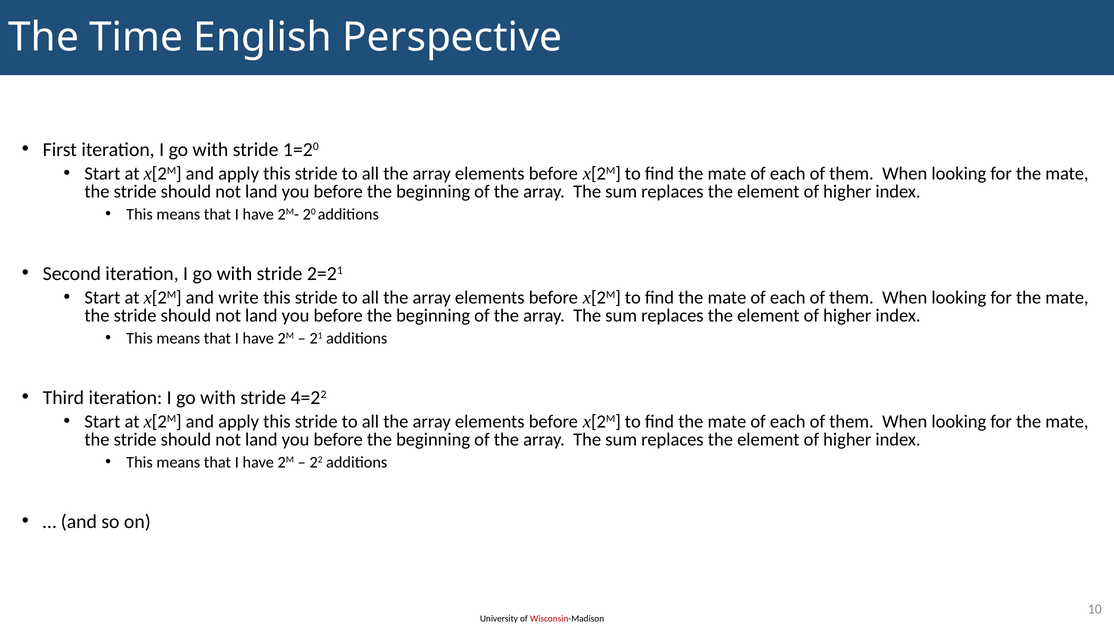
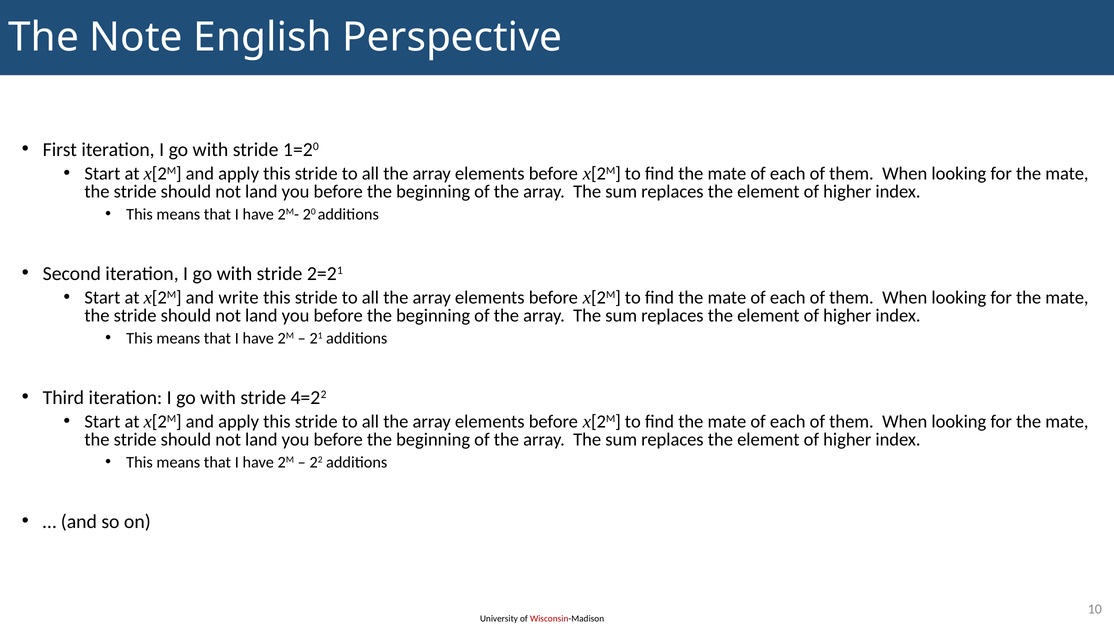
Time: Time -> Note (136, 37)
